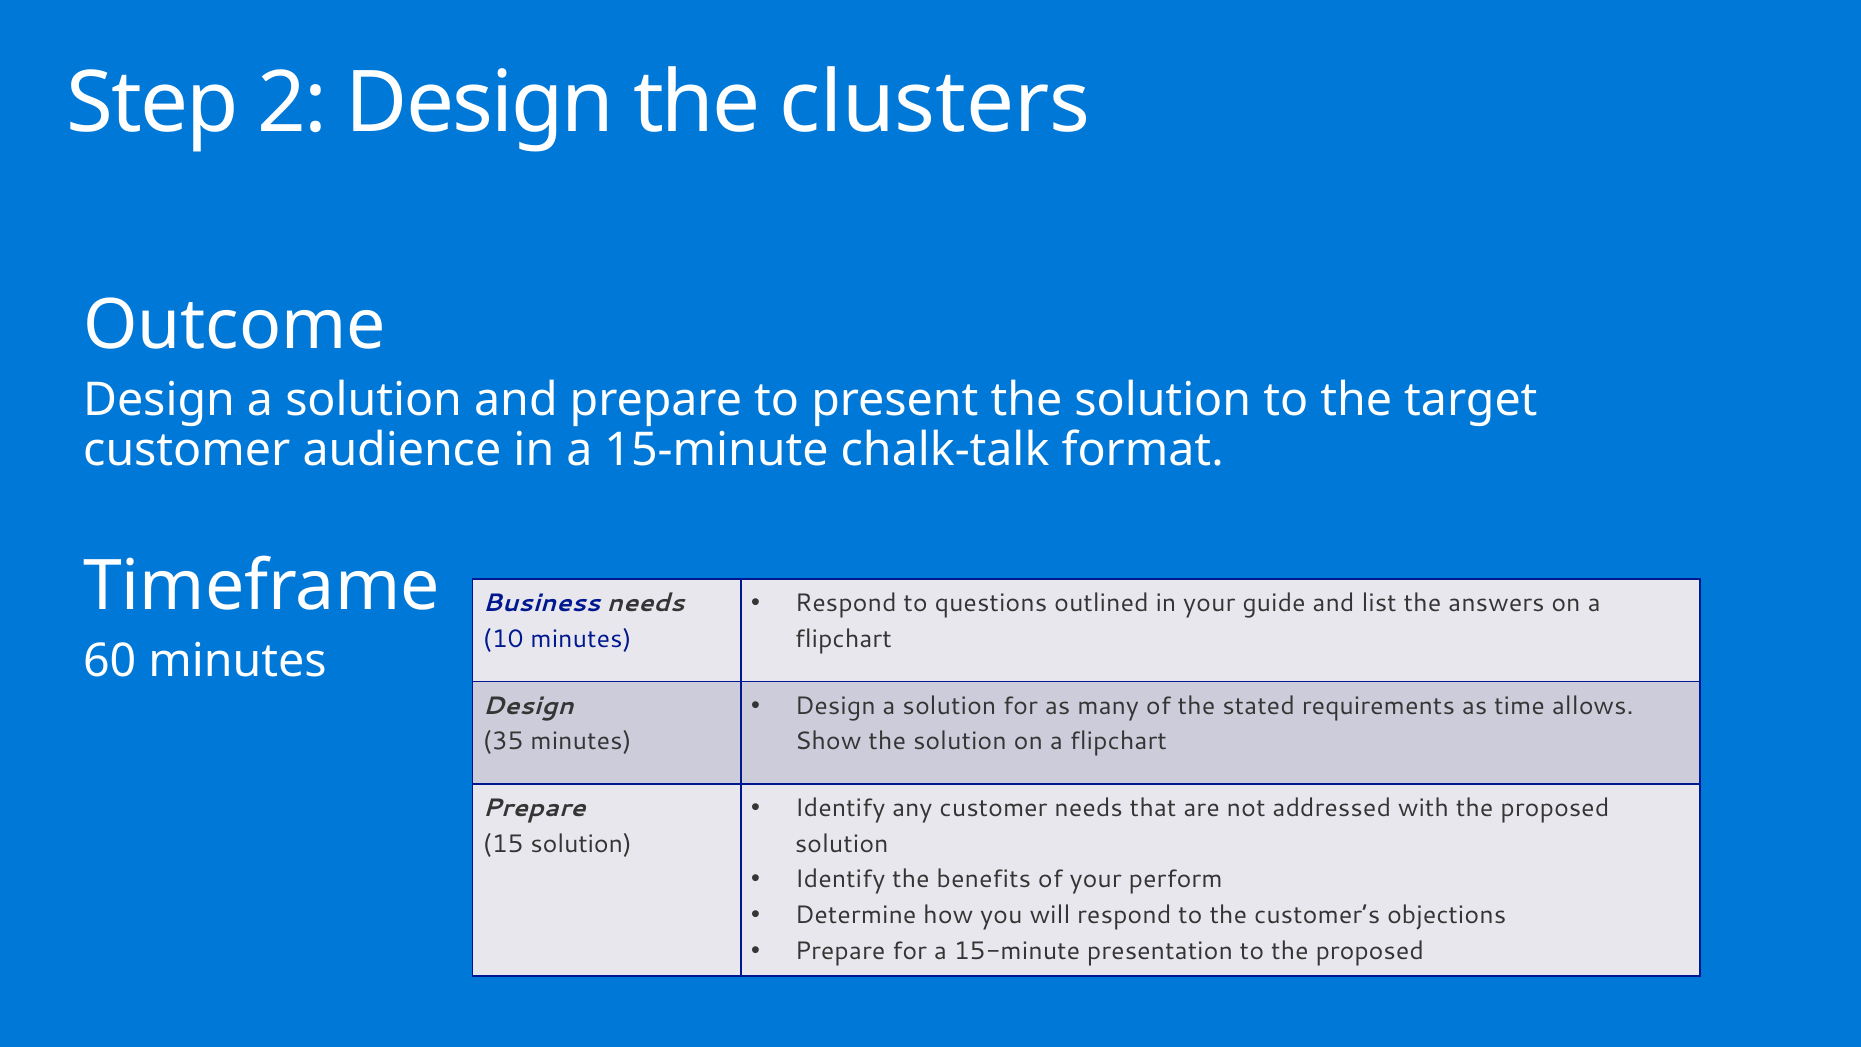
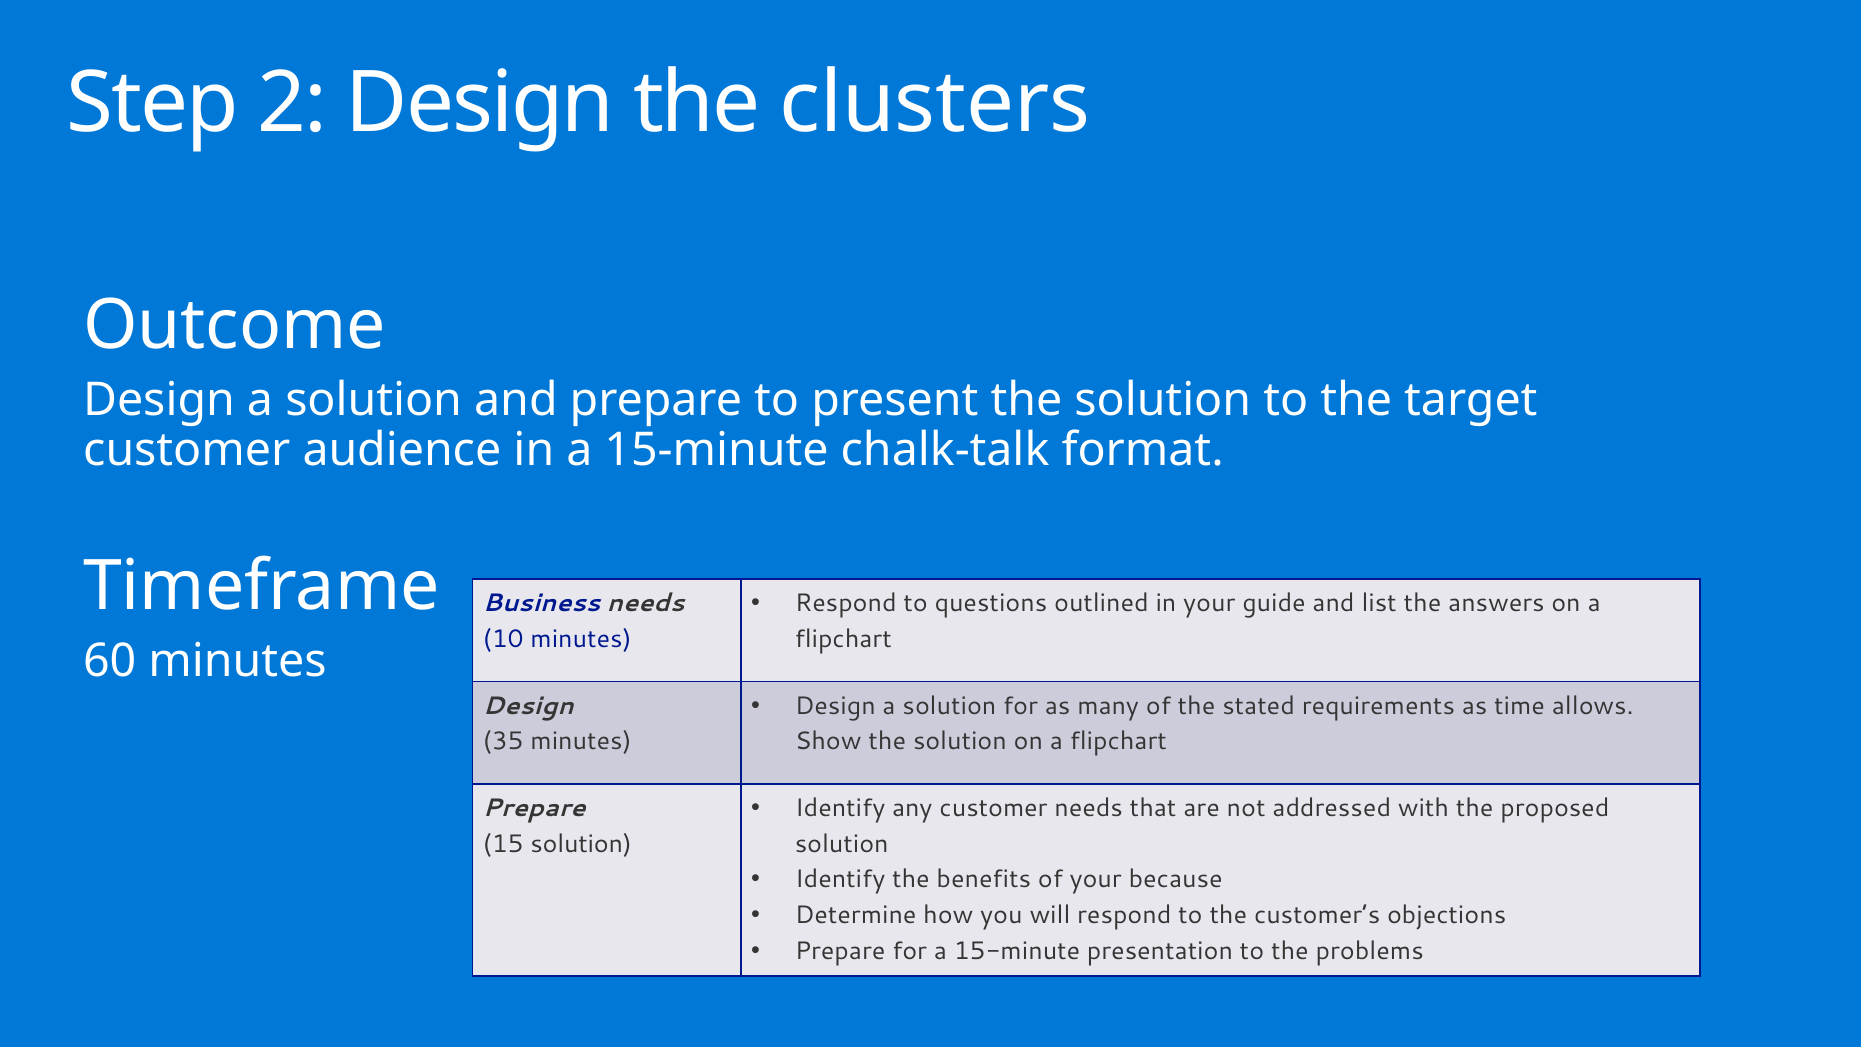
perform: perform -> because (1176, 879)
to the proposed: proposed -> problems (1370, 951)
